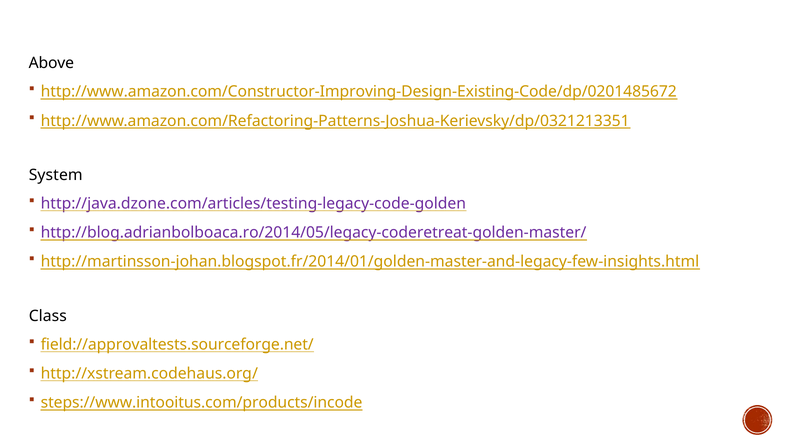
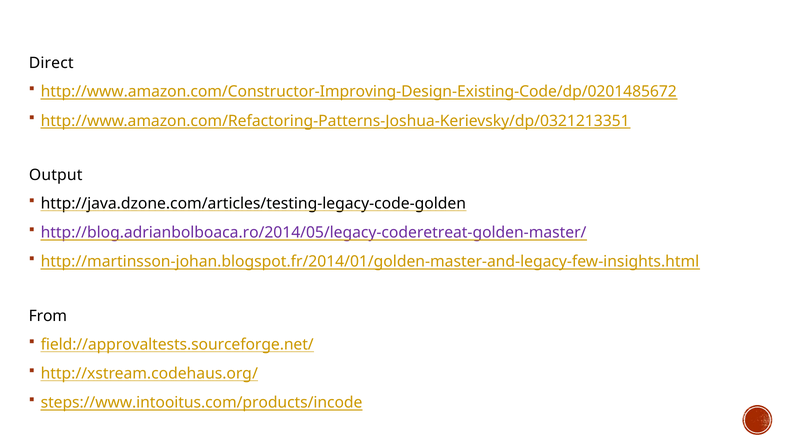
Above: Above -> Direct (51, 63)
System: System -> Output (56, 175)
http://java.dzone.com/articles/testing-legacy-code-golden colour: purple -> black (253, 204)
Class: Class -> From (48, 316)
